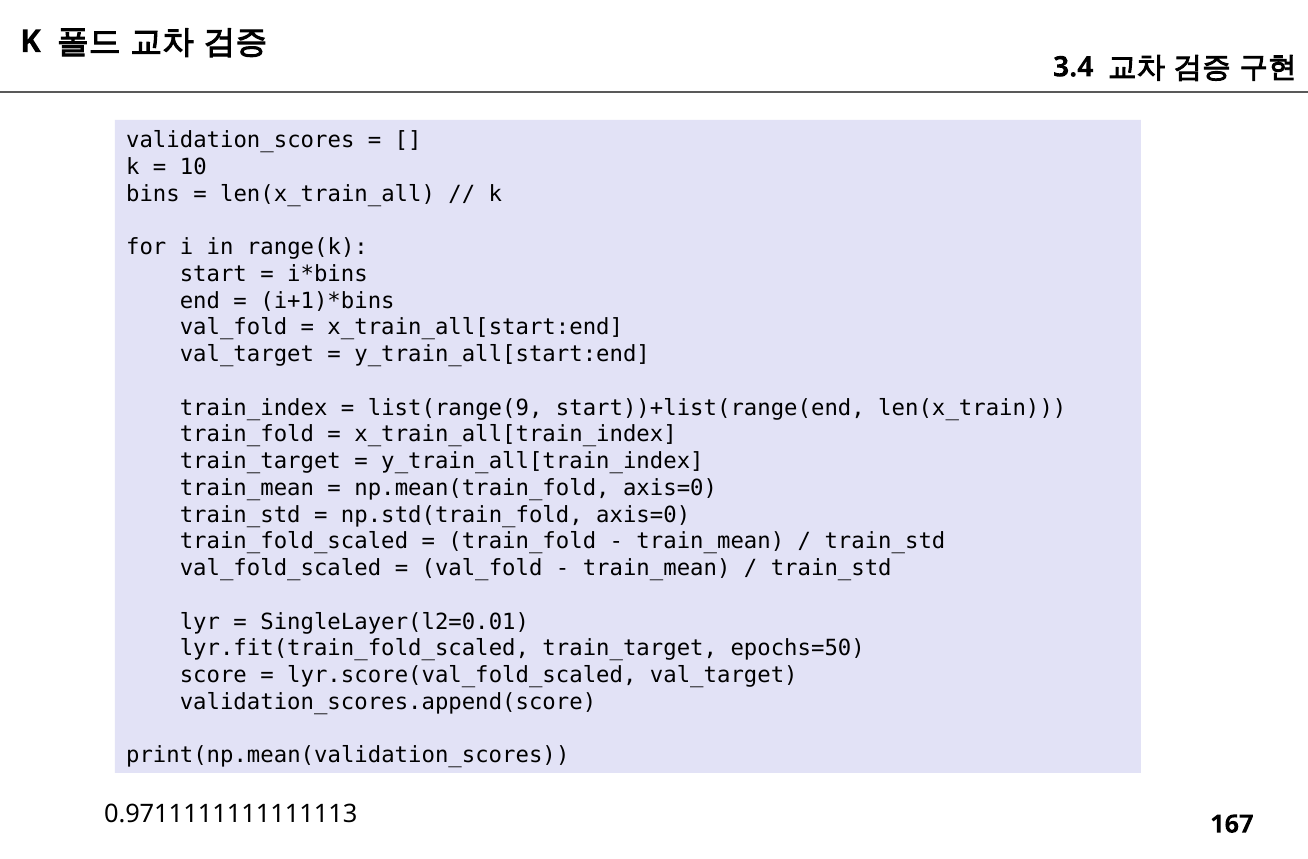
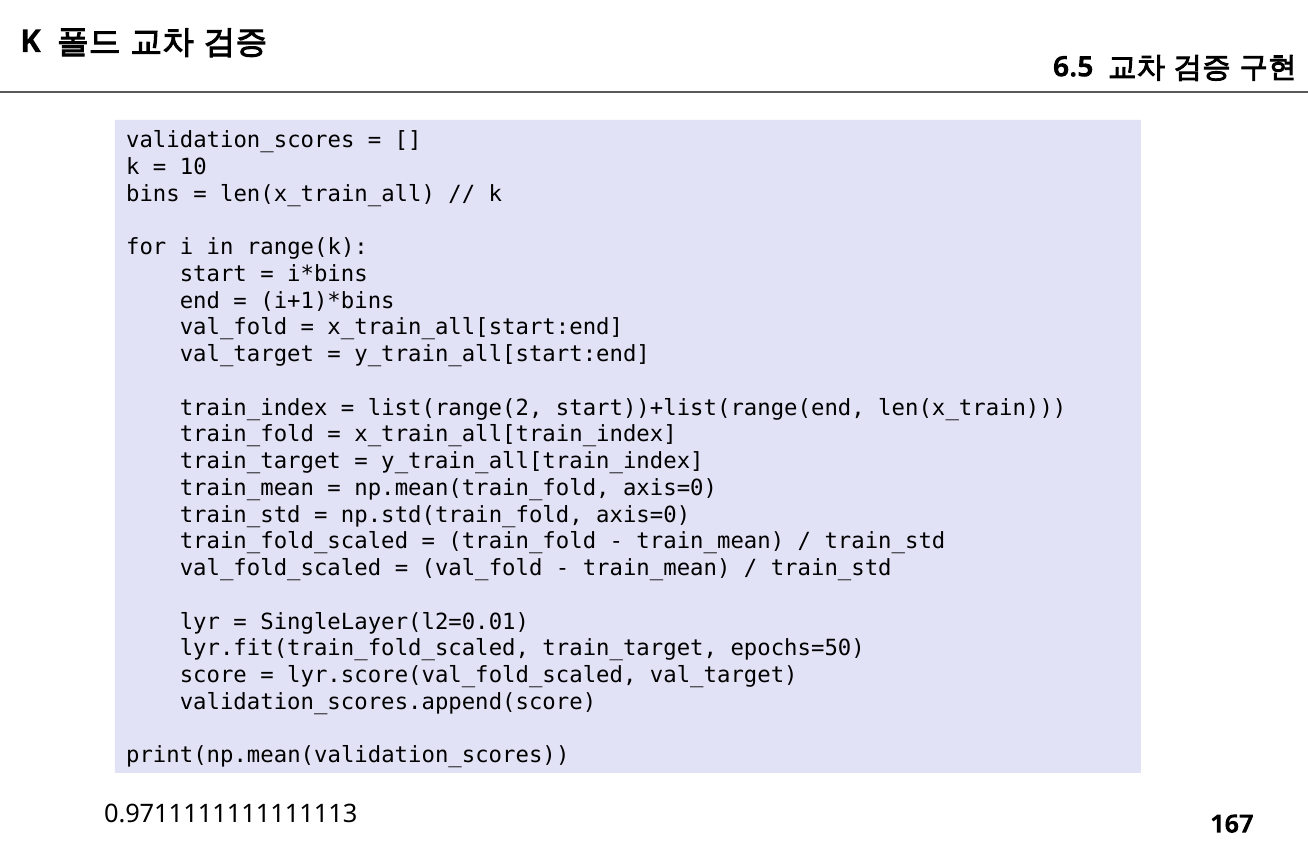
3.4: 3.4 -> 6.5 (1073, 67)
list(range(9: list(range(9 -> list(range(2 (455, 408)
